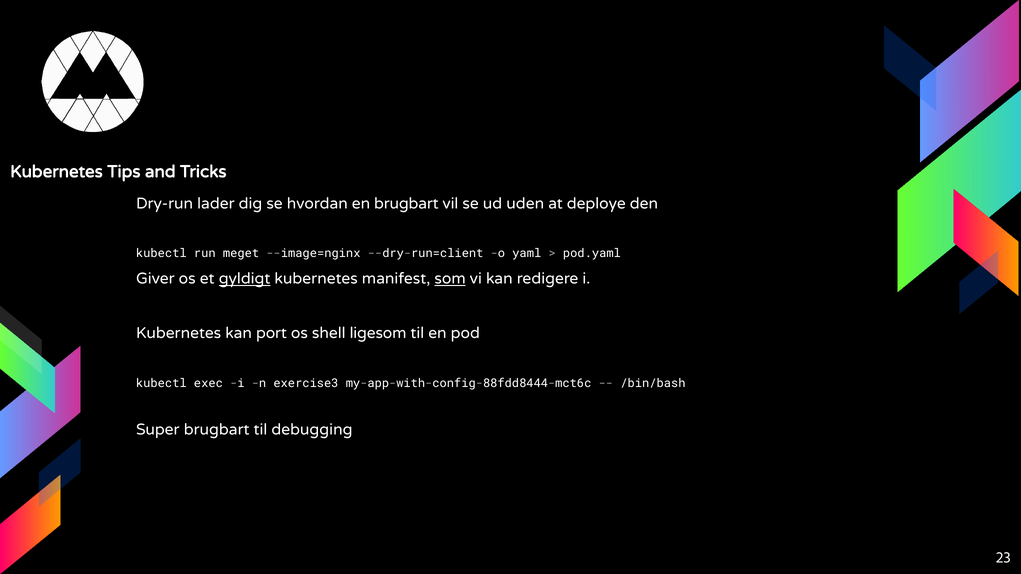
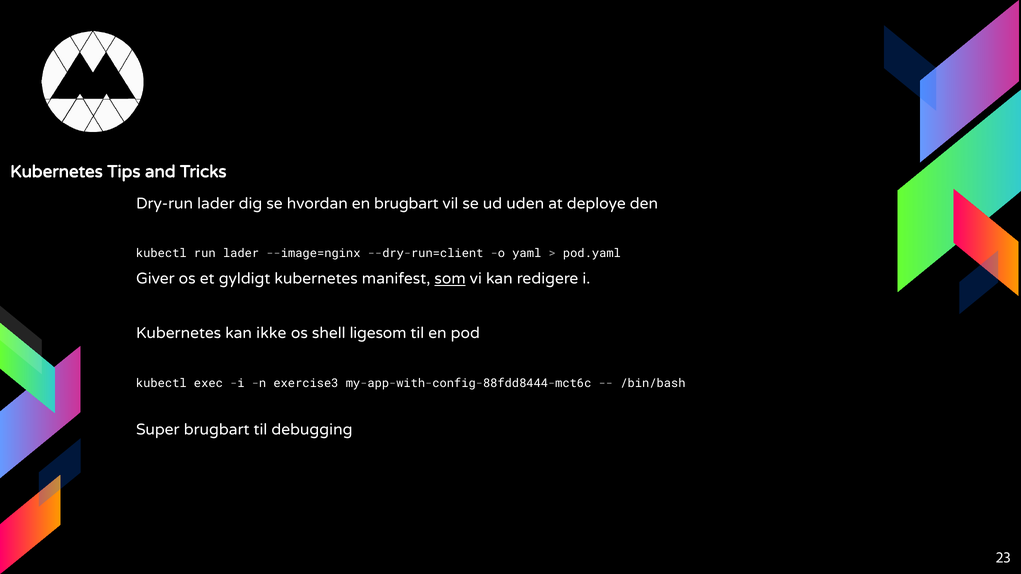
run meget: meget -> lader (241, 254)
gyldigt underline: present -> none (245, 279)
port: port -> ikke (271, 333)
